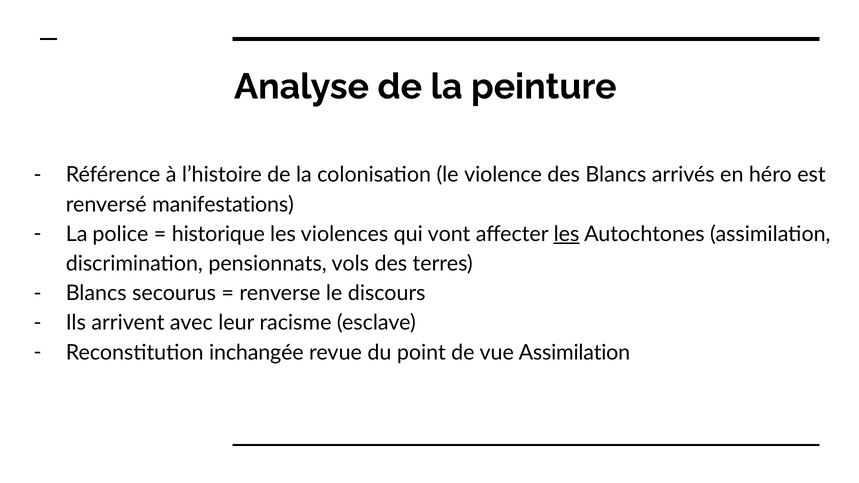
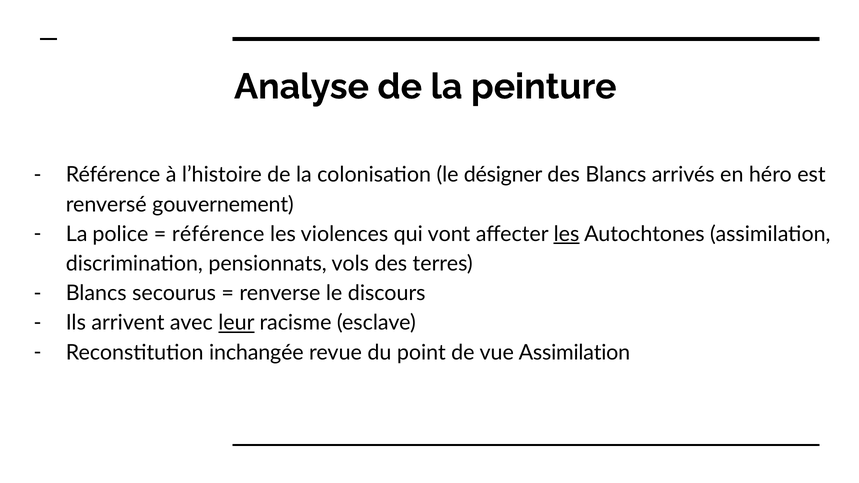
violence: violence -> désigner (503, 175)
manifestations: manifestations -> gouvernement (223, 205)
historique: historique -> référence (218, 234)
leur underline: none -> present (236, 323)
